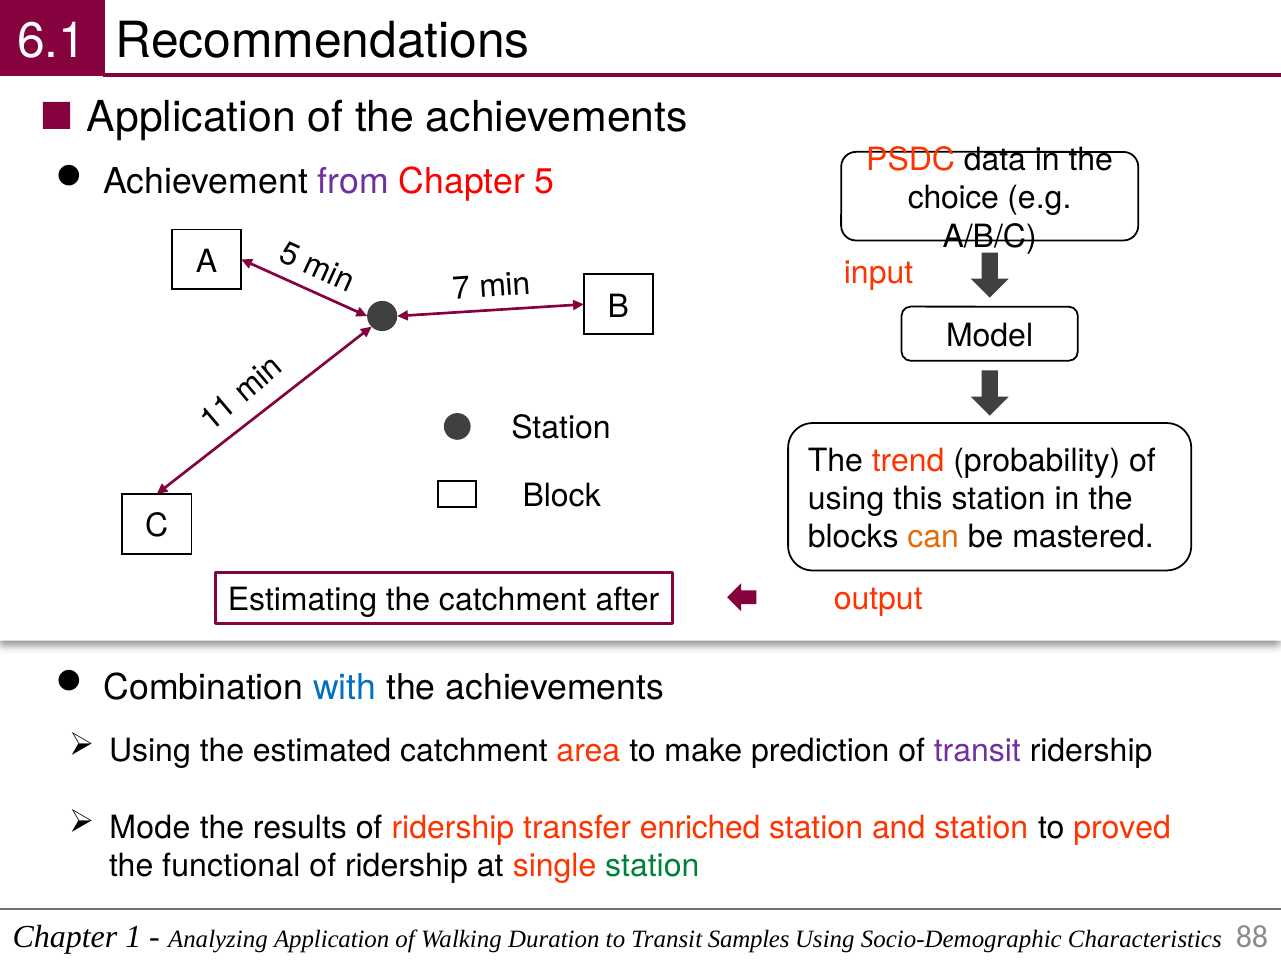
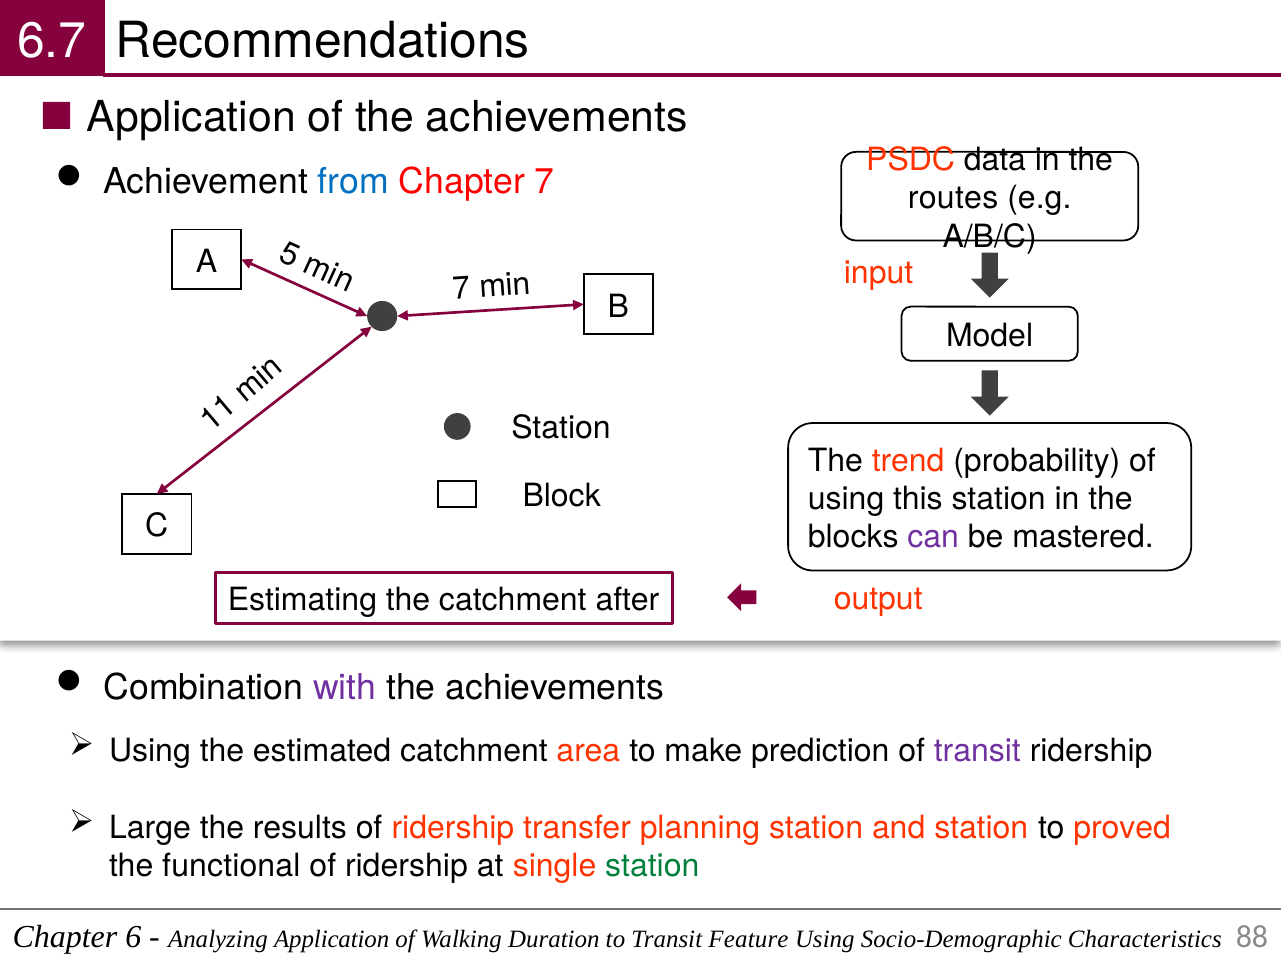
6.1: 6.1 -> 6.7 (52, 41)
from colour: purple -> blue (353, 182)
Chapter 5: 5 -> 7 (545, 182)
choice: choice -> routes (953, 198)
can colour: orange -> purple (933, 537)
with colour: blue -> purple (345, 688)
Mode: Mode -> Large (150, 827)
enriched: enriched -> planning (700, 827)
Chapter 1: 1 -> 6 (133, 937)
Samples: Samples -> Feature (748, 939)
